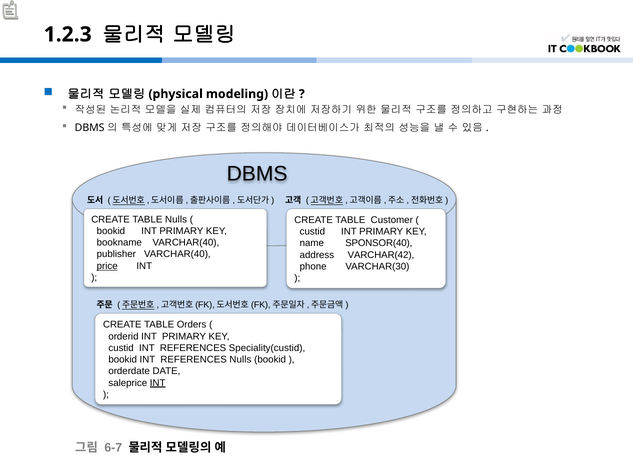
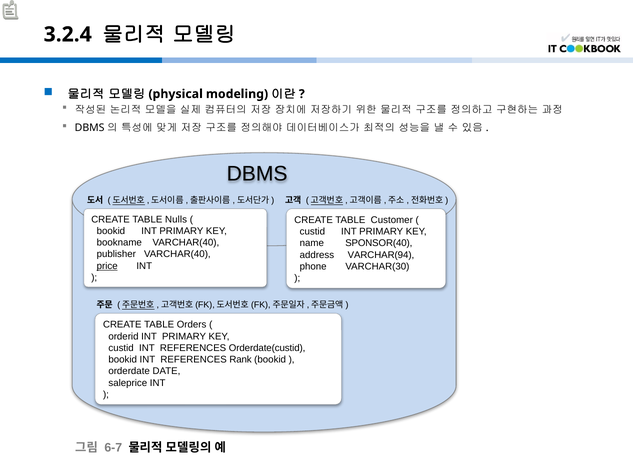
1.2.3: 1.2.3 -> 3.2.4 (68, 34)
VARCHAR(42: VARCHAR(42 -> VARCHAR(94 (381, 255)
Speciality(custid: Speciality(custid -> Orderdate(custid (267, 348)
REFERENCES Nulls: Nulls -> Rank (241, 359)
INT underline: present -> none (158, 383)
